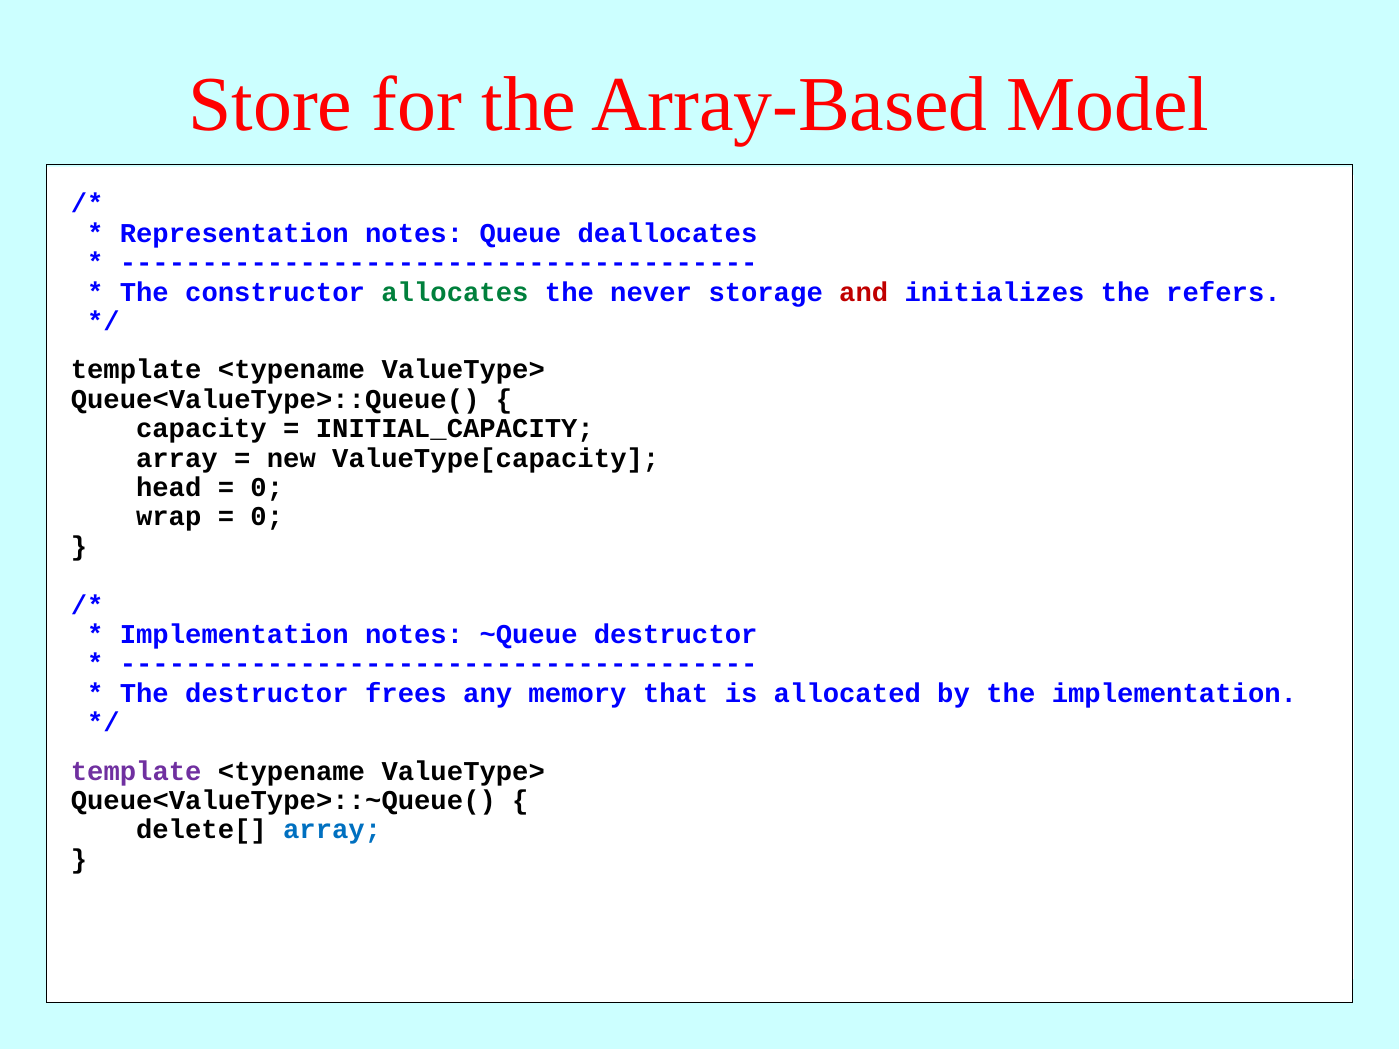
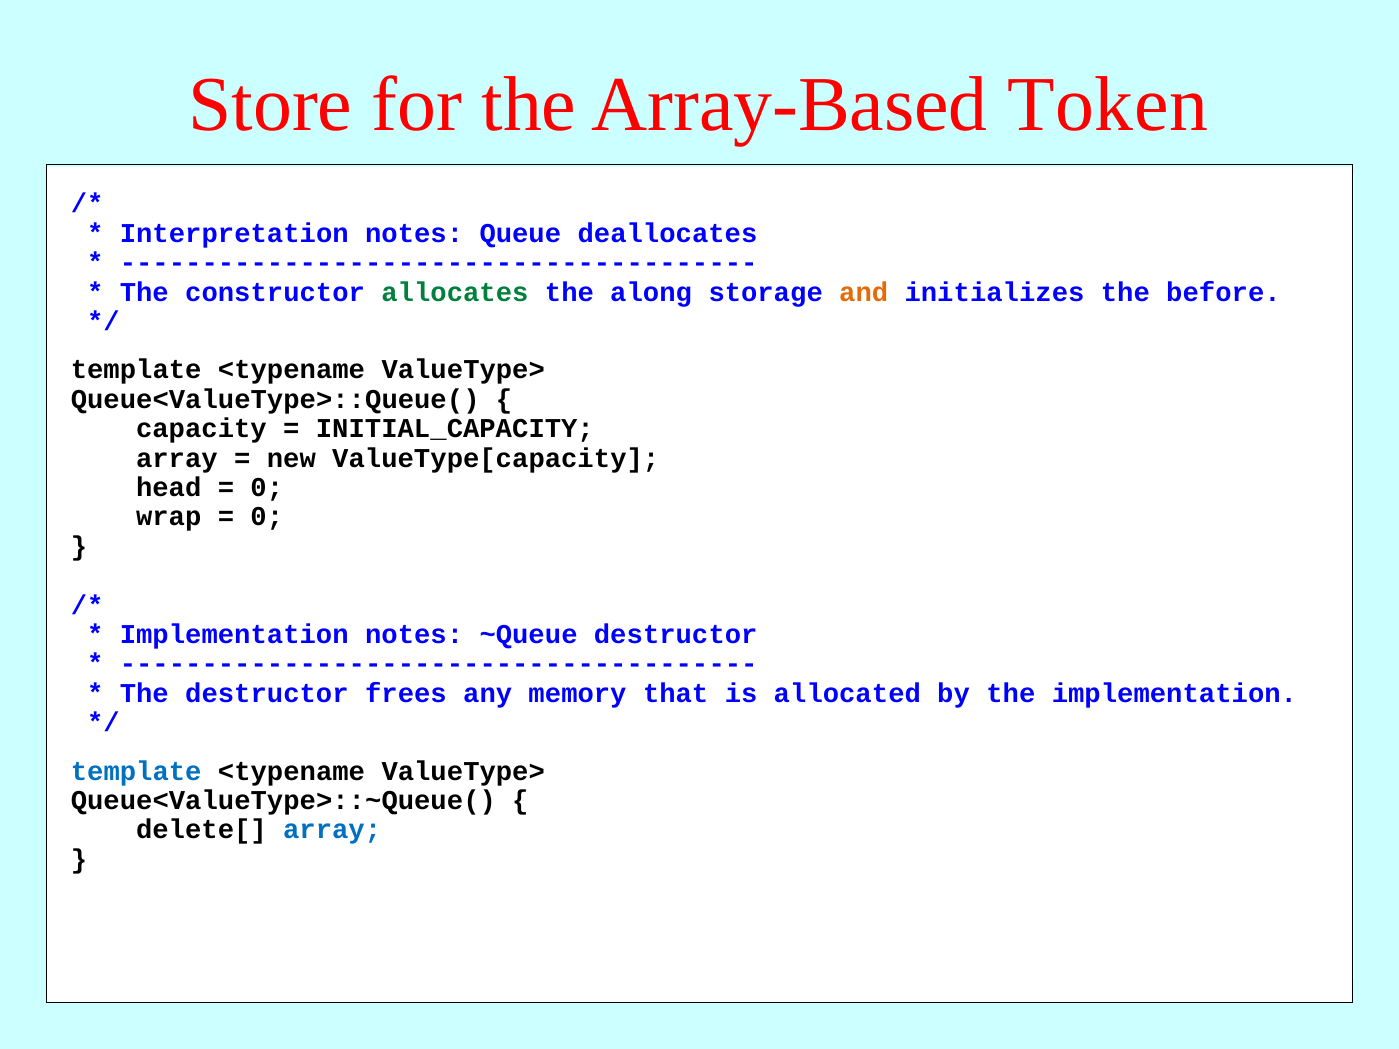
Array-Based Model: Model -> Token (1108, 105)
Representation: Representation -> Interpretation (234, 233)
never: never -> along (651, 292)
and colour: red -> orange (864, 292)
refers: refers -> before (1223, 292)
template colour: purple -> blue (136, 771)
